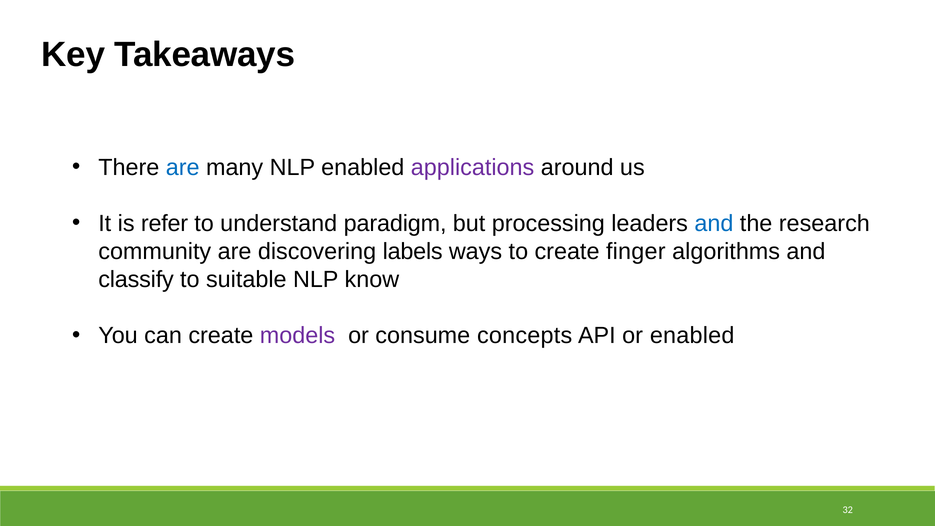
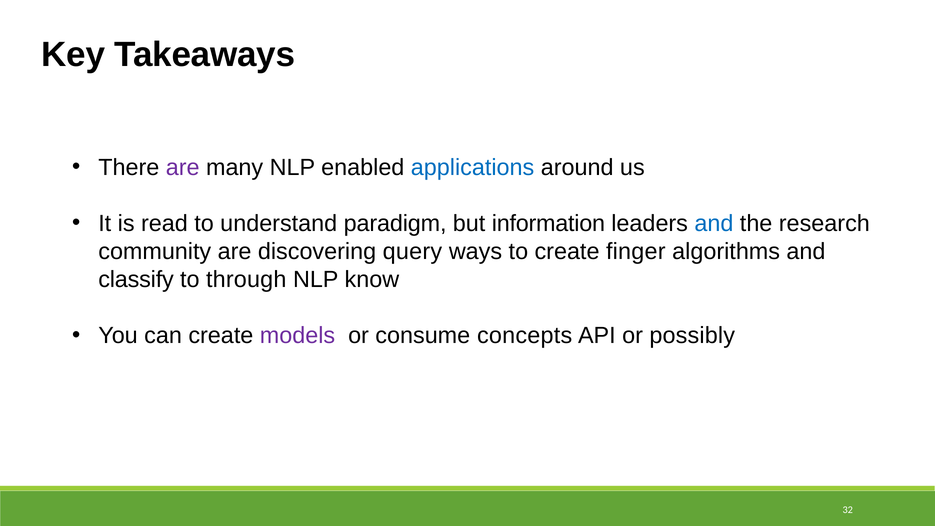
are colour: blue -> purple (183, 167)
applications colour: purple -> blue (473, 167)
refer: refer -> read (164, 223)
processing: processing -> information (548, 223)
labels: labels -> query (412, 251)
suitable: suitable -> through (246, 280)
or enabled: enabled -> possibly (692, 336)
